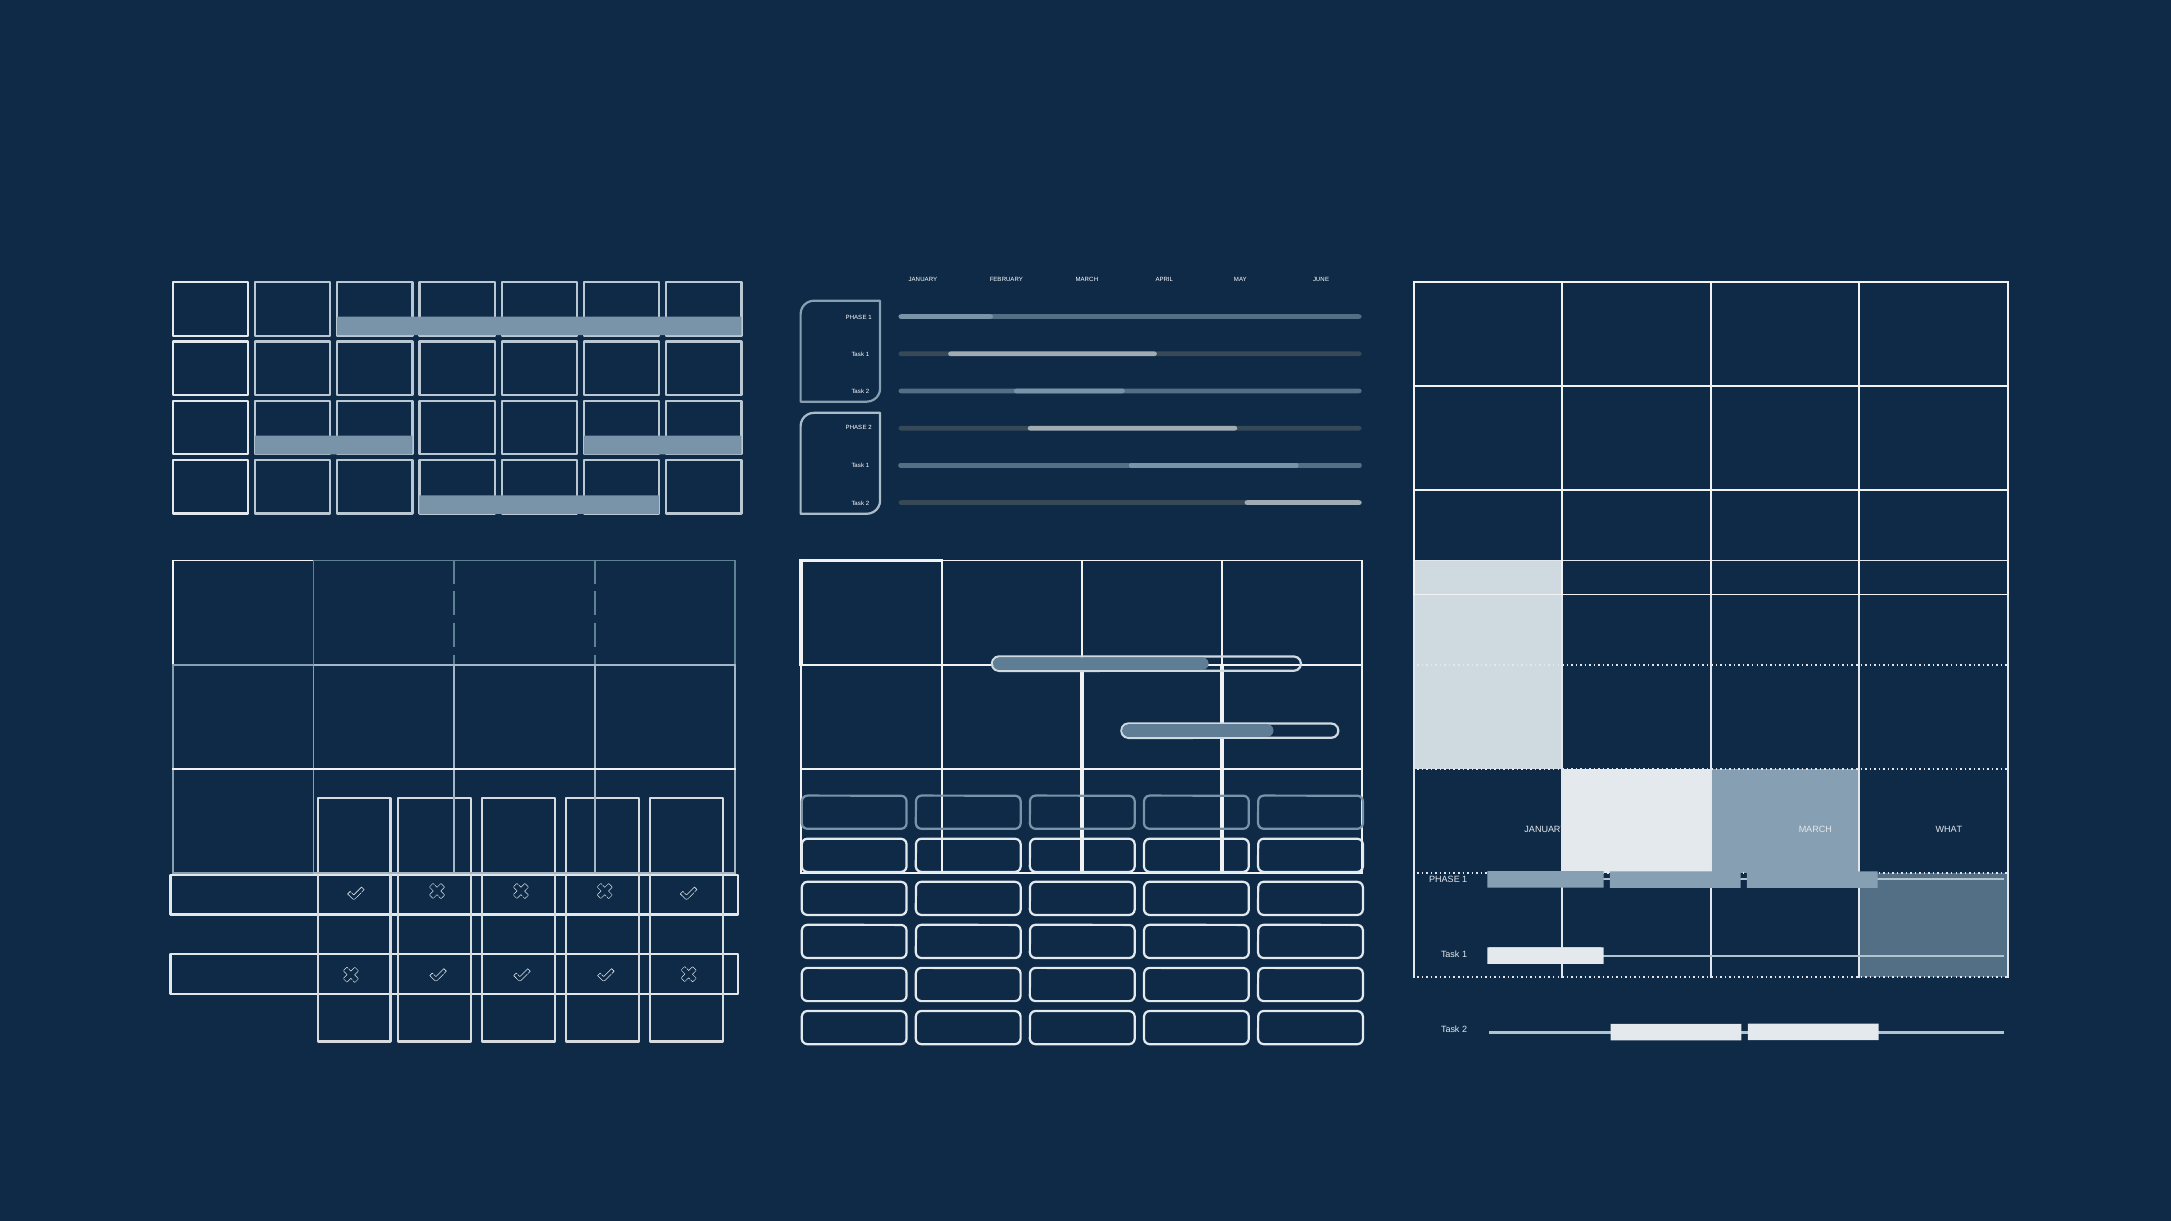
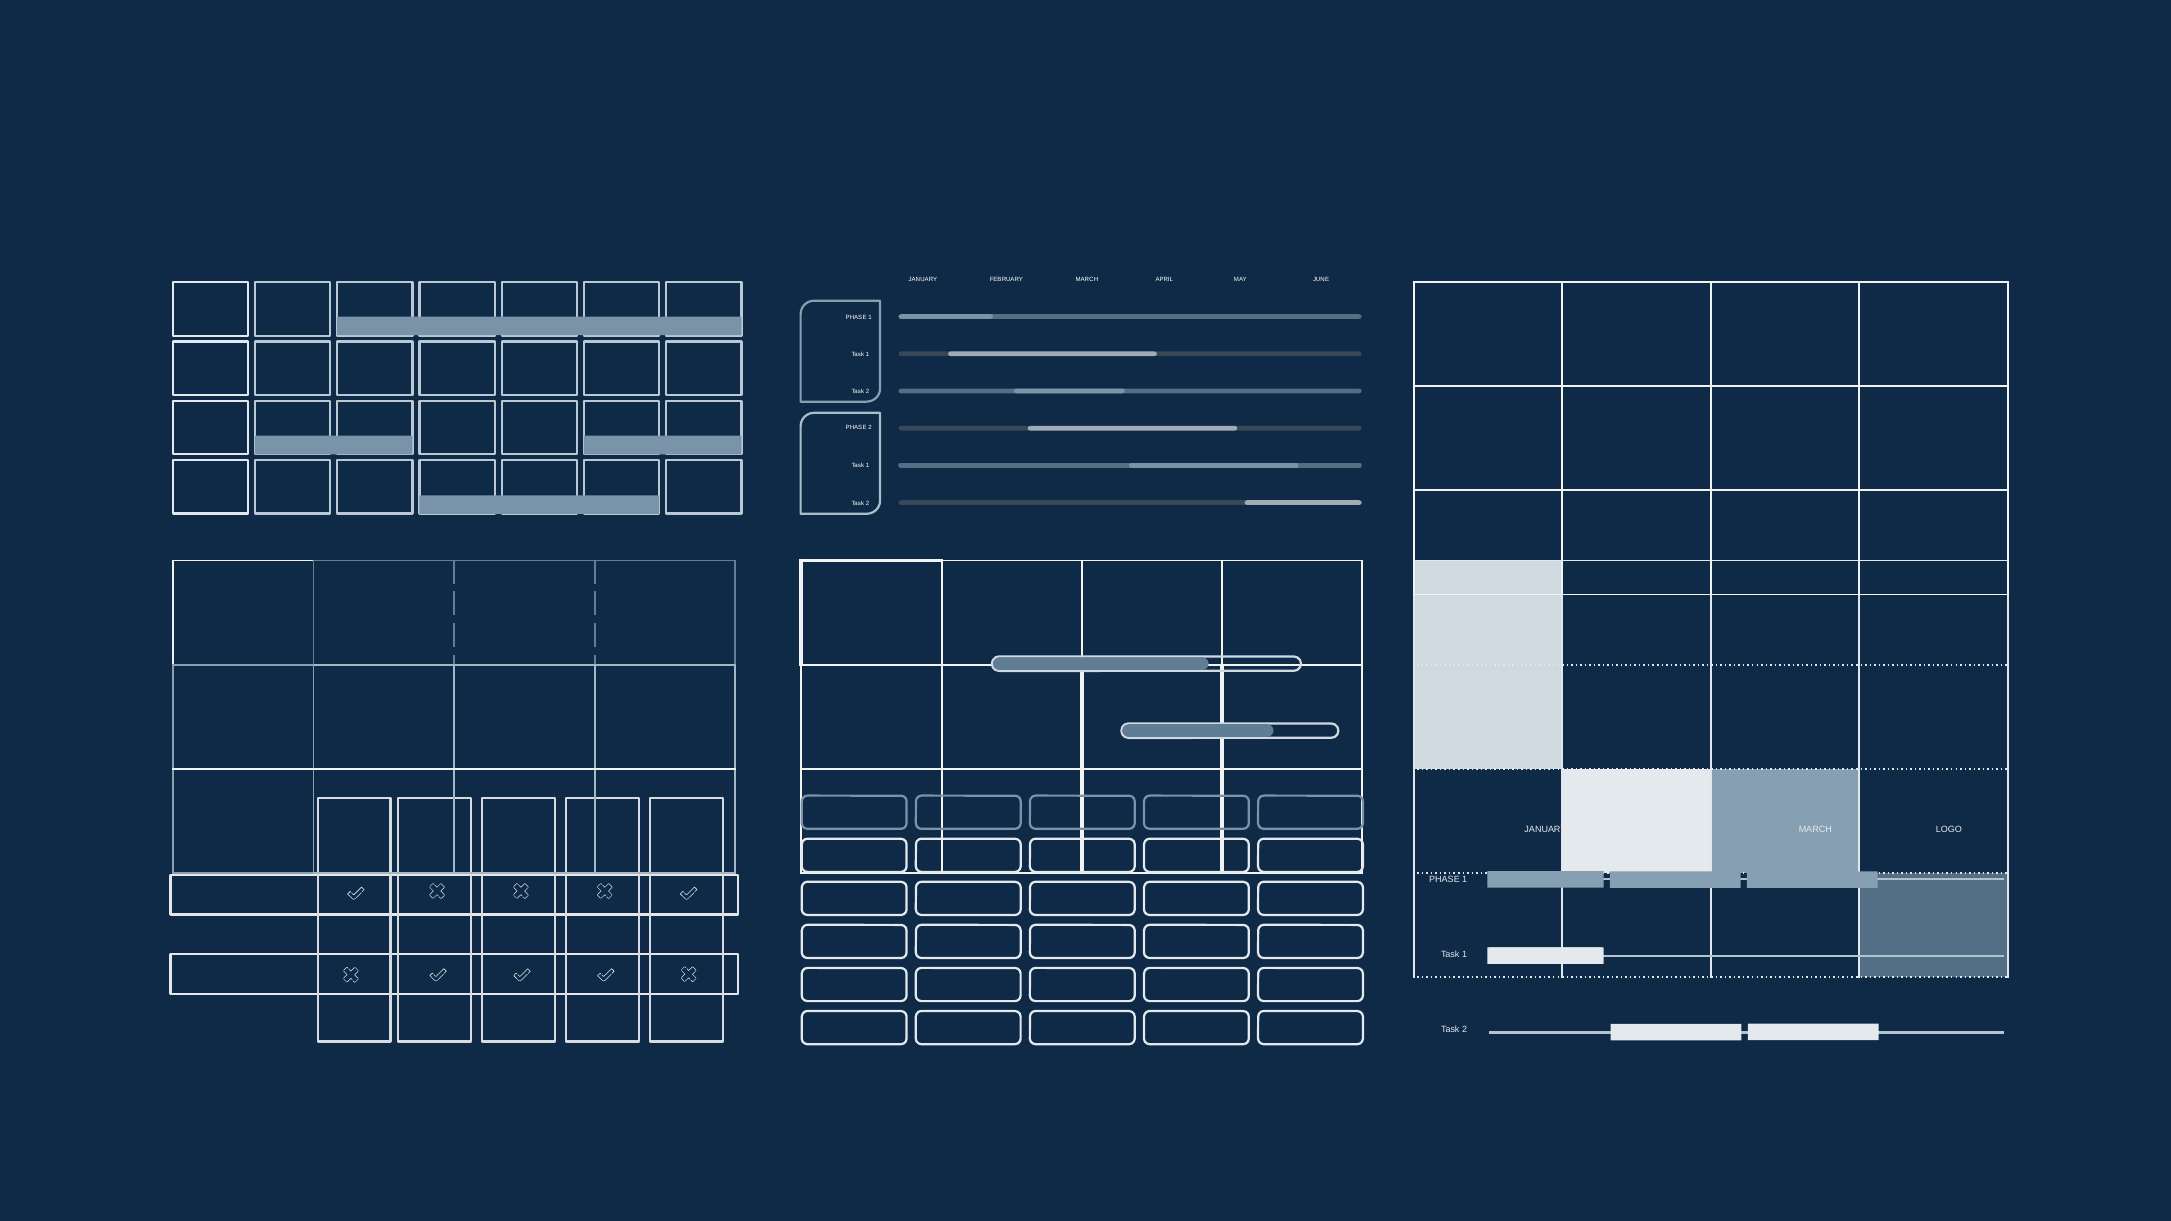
WHAT: WHAT -> LOGO (1949, 830)
